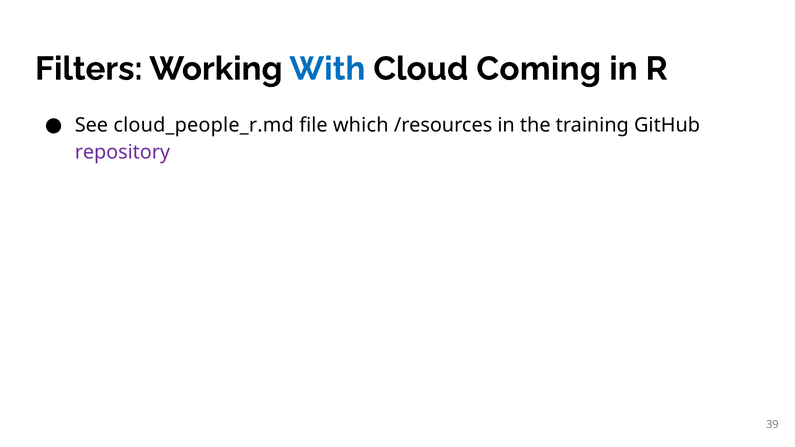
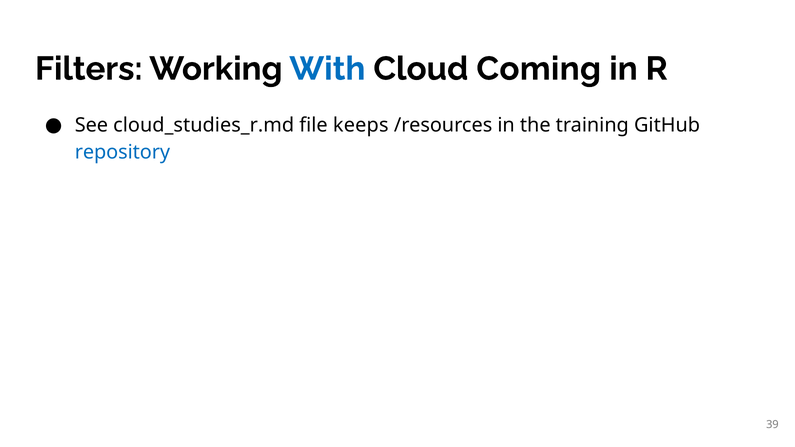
cloud_people_r.md: cloud_people_r.md -> cloud_studies_r.md (204, 125)
which: which -> keeps (361, 125)
repository colour: purple -> blue (122, 152)
